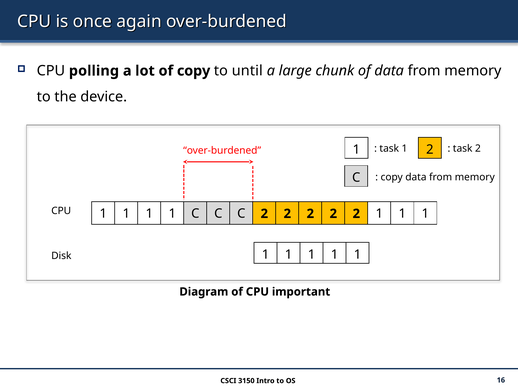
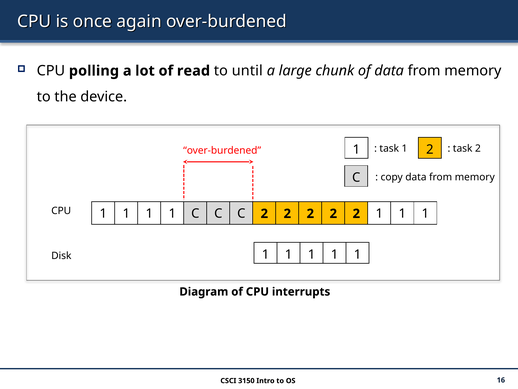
of copy: copy -> read (193, 71)
important: important -> interrupts (301, 291)
